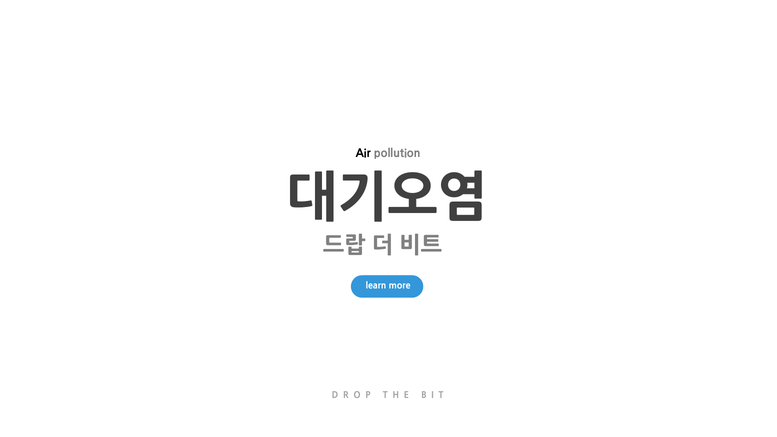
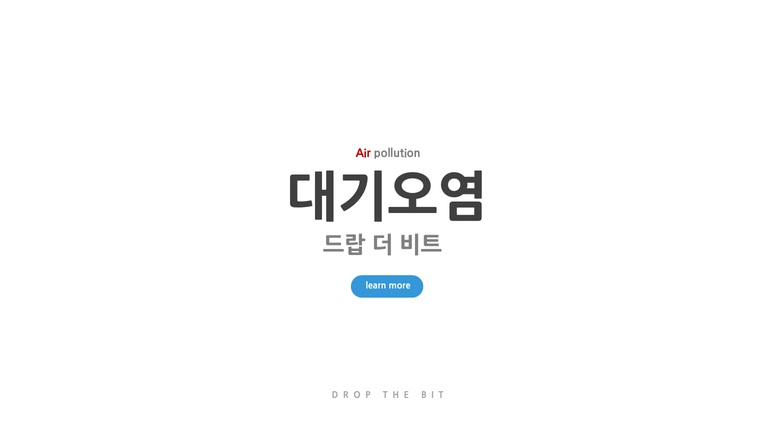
Air colour: black -> red (363, 153)
